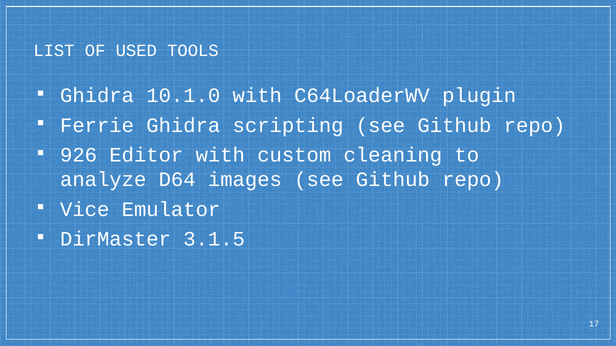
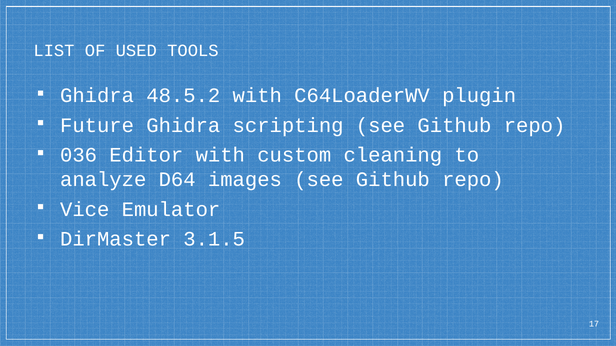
10.1.0: 10.1.0 -> 48.5.2 (183, 96)
Ferrie: Ferrie -> Future (97, 125)
926: 926 -> 036 (79, 155)
